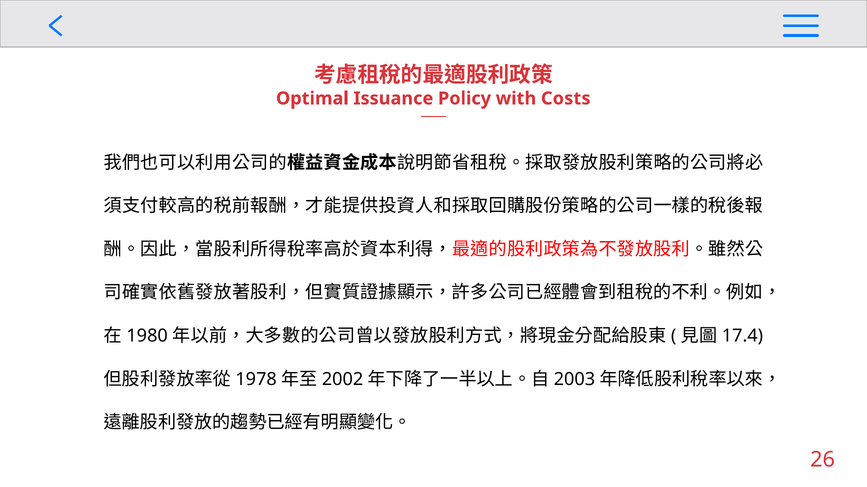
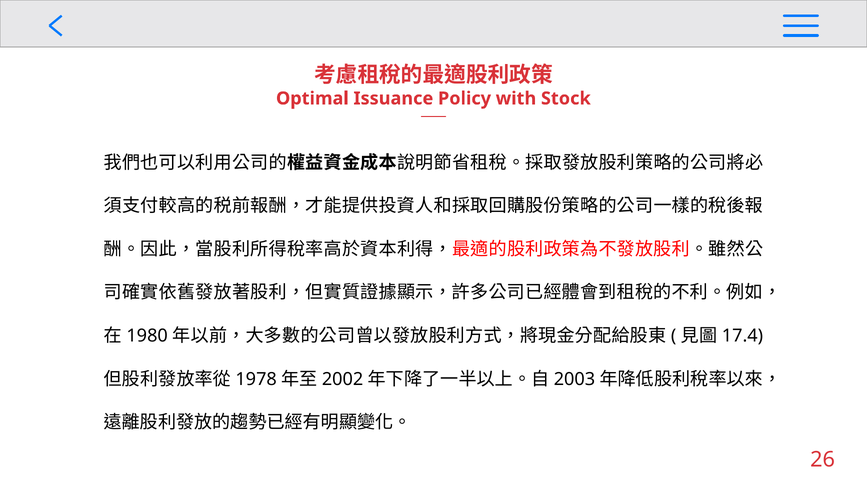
Costs: Costs -> Stock (566, 99)
